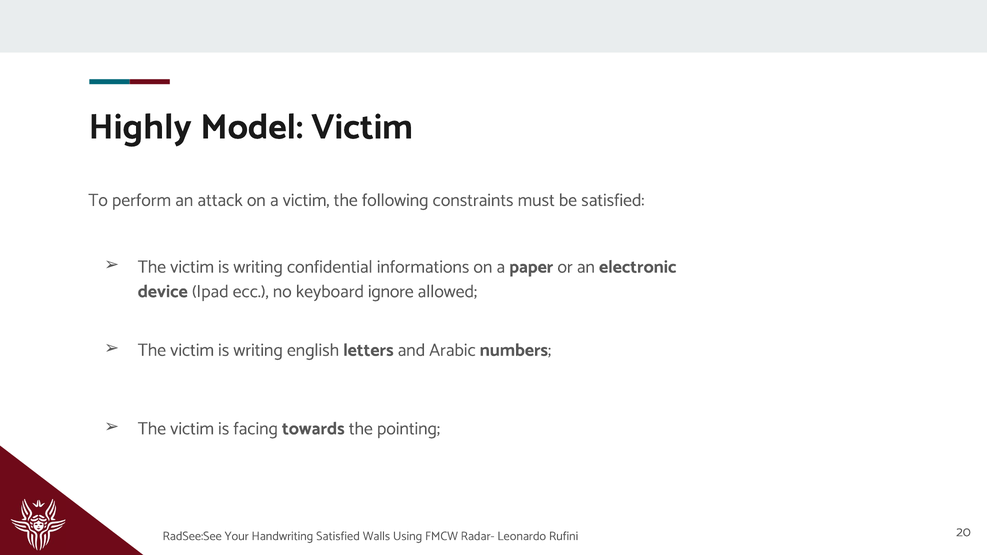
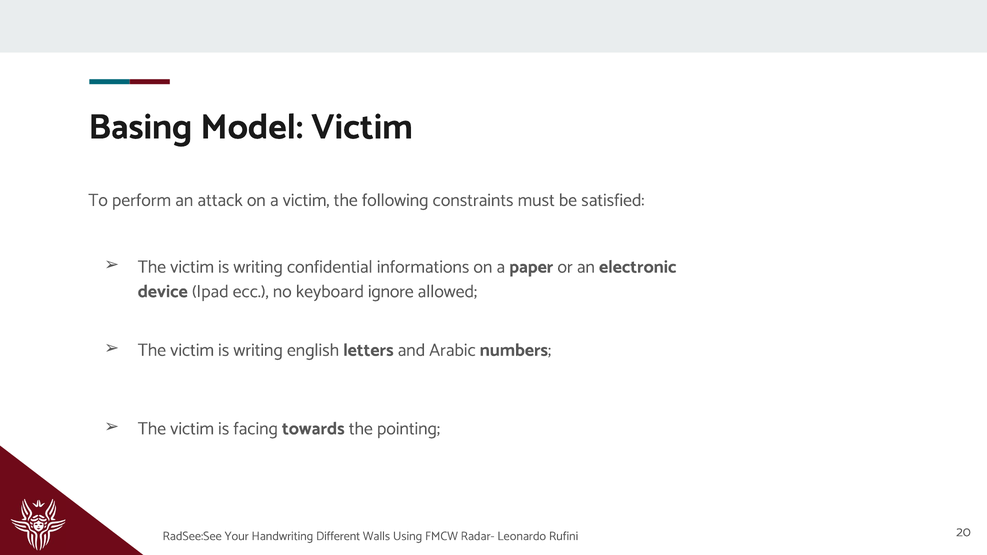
Highly: Highly -> Basing (140, 127)
Handwriting Satisfied: Satisfied -> Different (338, 536)
